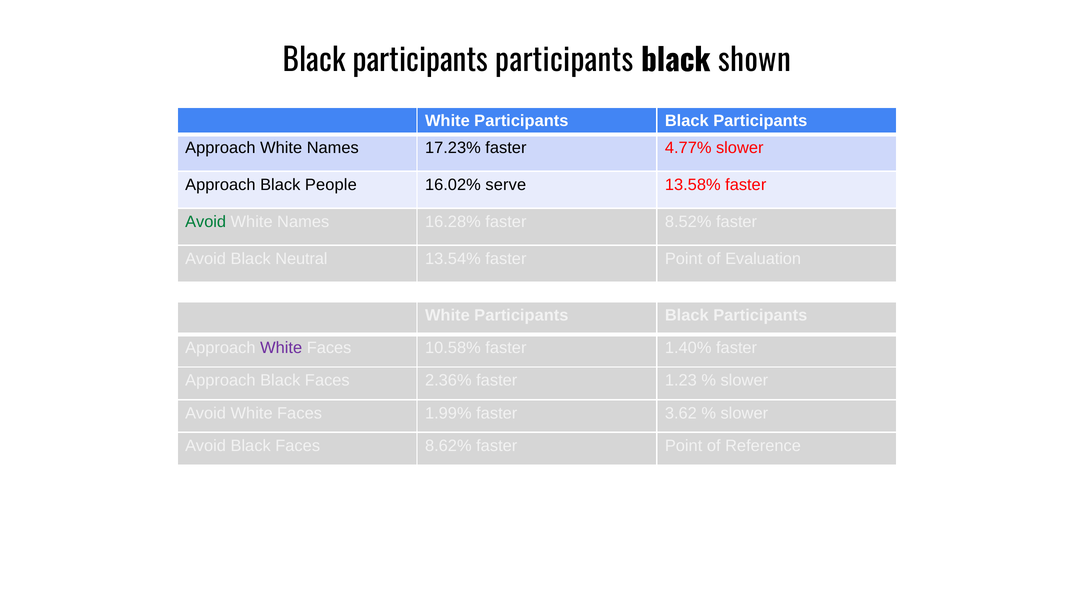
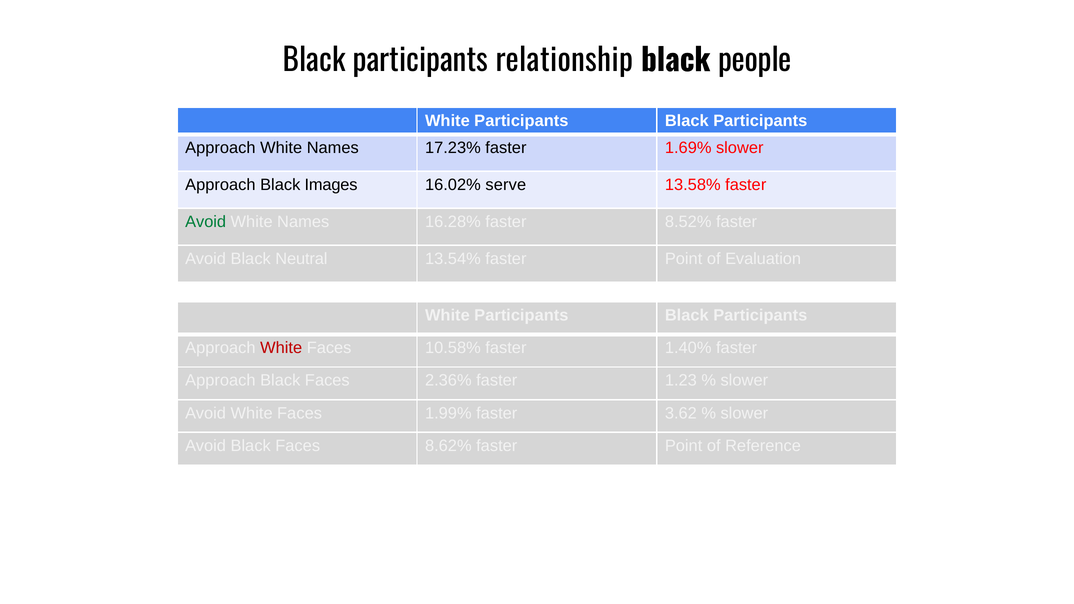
participants participants: participants -> relationship (564, 61)
shown: shown -> people (755, 61)
4.77%: 4.77% -> 1.69% (688, 148)
People: People -> Images (331, 185)
White colour: purple -> red (281, 348)
